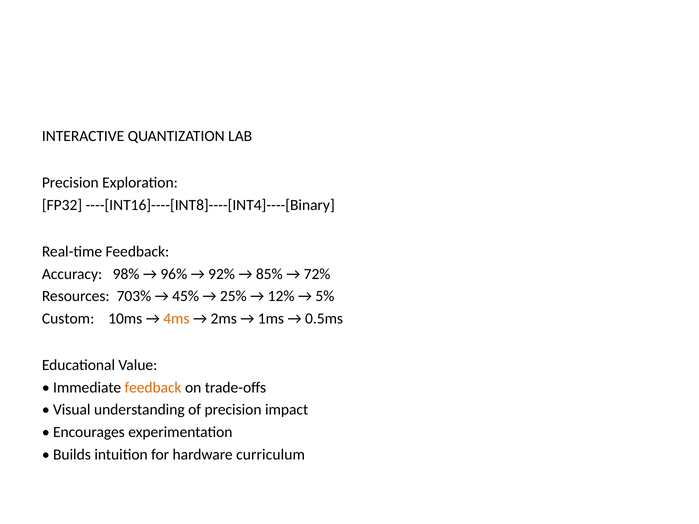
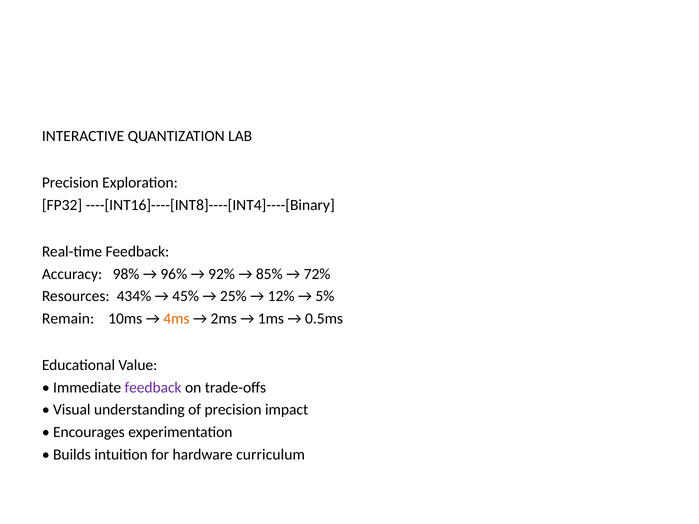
703%: 703% -> 434% (134, 296)
Custom: Custom -> Remain (68, 319)
feedback colour: orange -> purple (153, 388)
